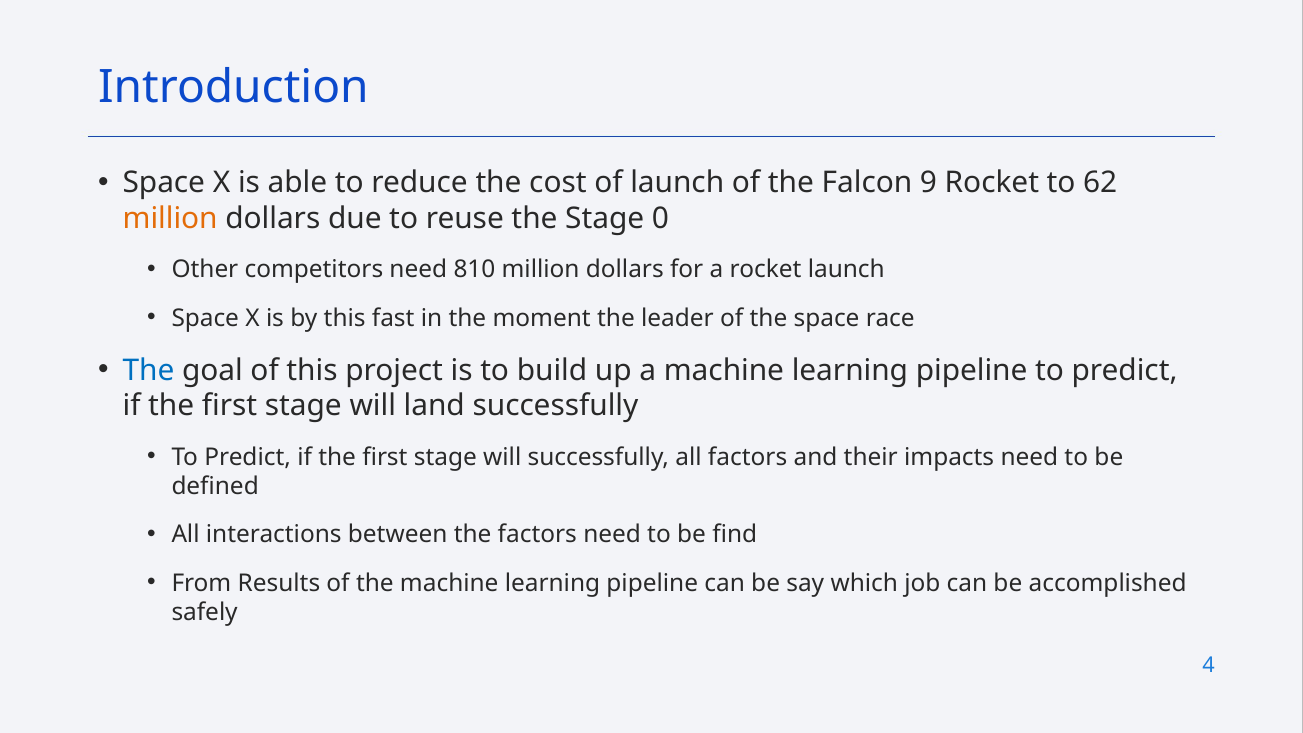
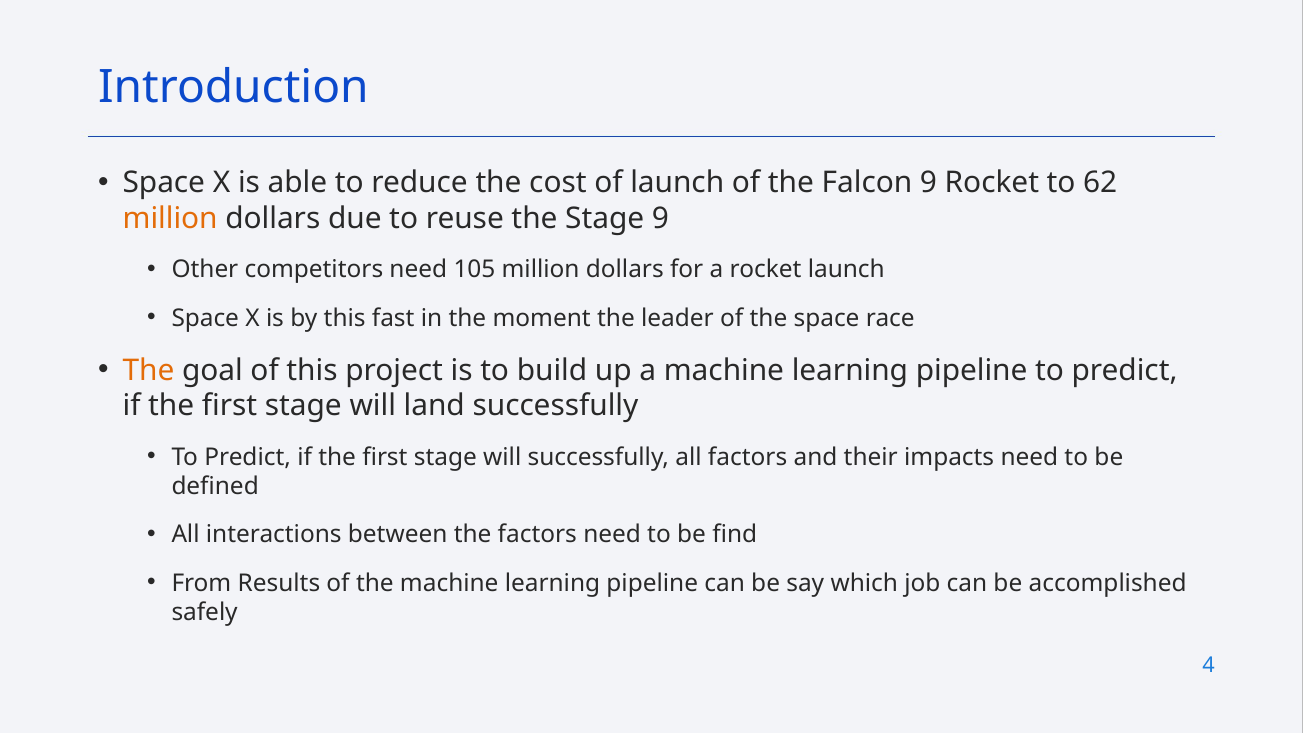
Stage 0: 0 -> 9 (660, 219)
810: 810 -> 105 (474, 270)
The colour: blue -> orange (149, 370)
